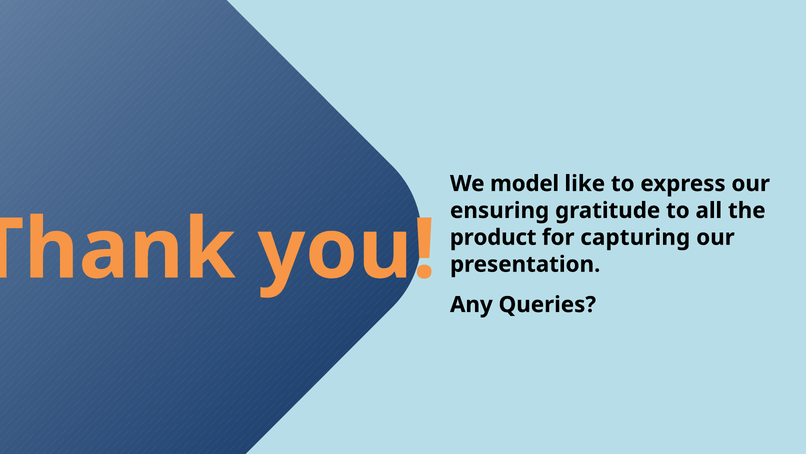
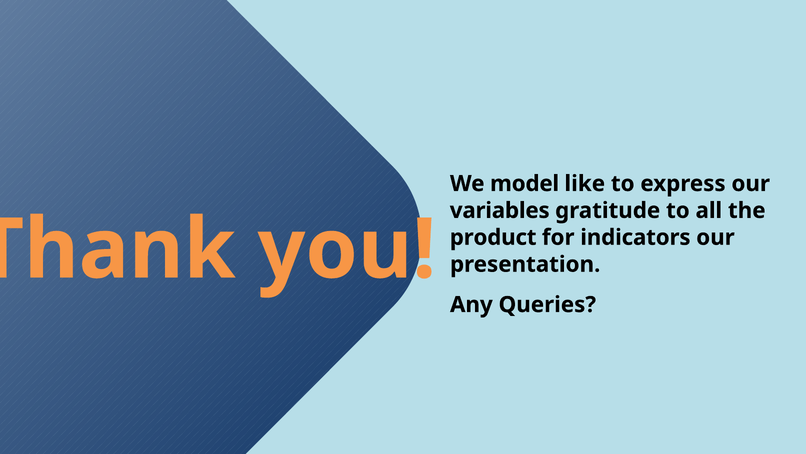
ensuring: ensuring -> variables (500, 210)
capturing: capturing -> indicators (635, 237)
